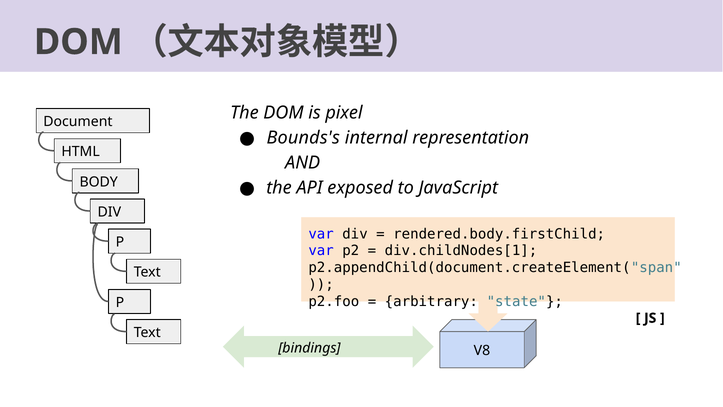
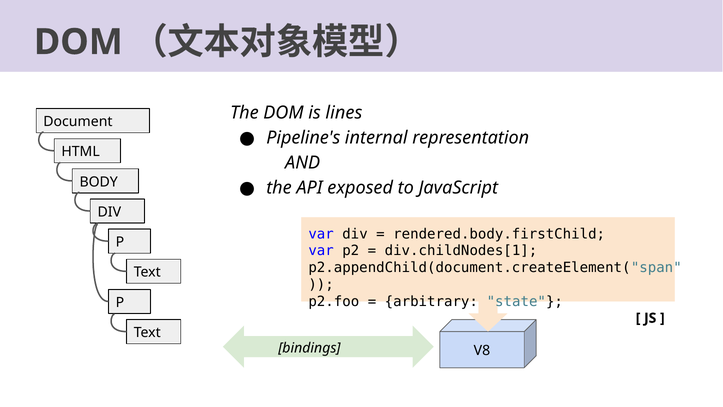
pixel: pixel -> lines (344, 113)
Bounds's: Bounds's -> Pipeline's (303, 138)
